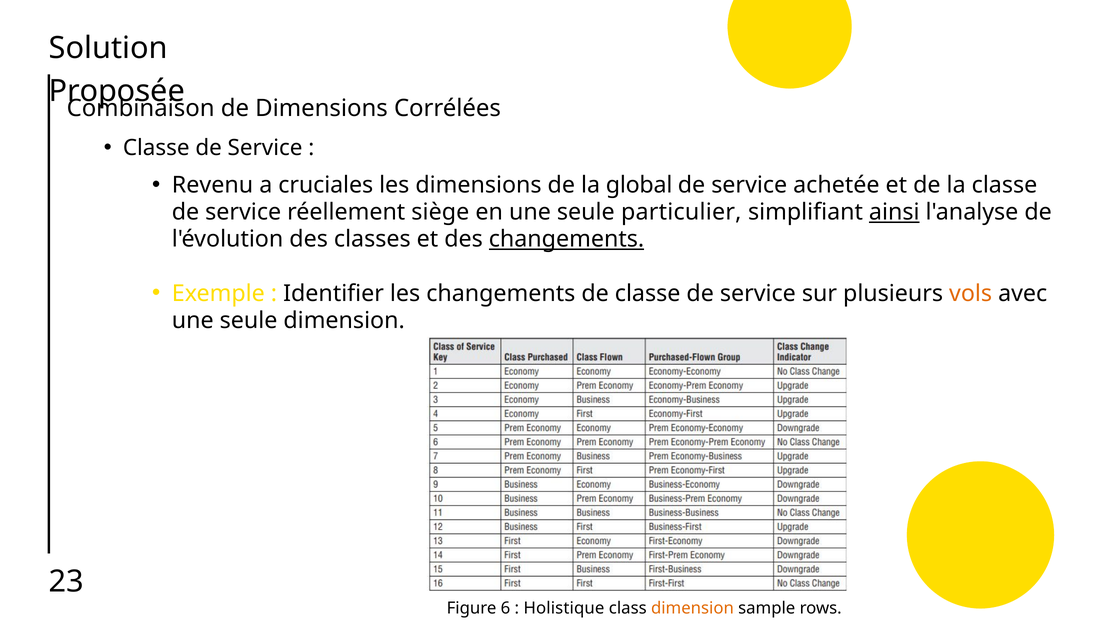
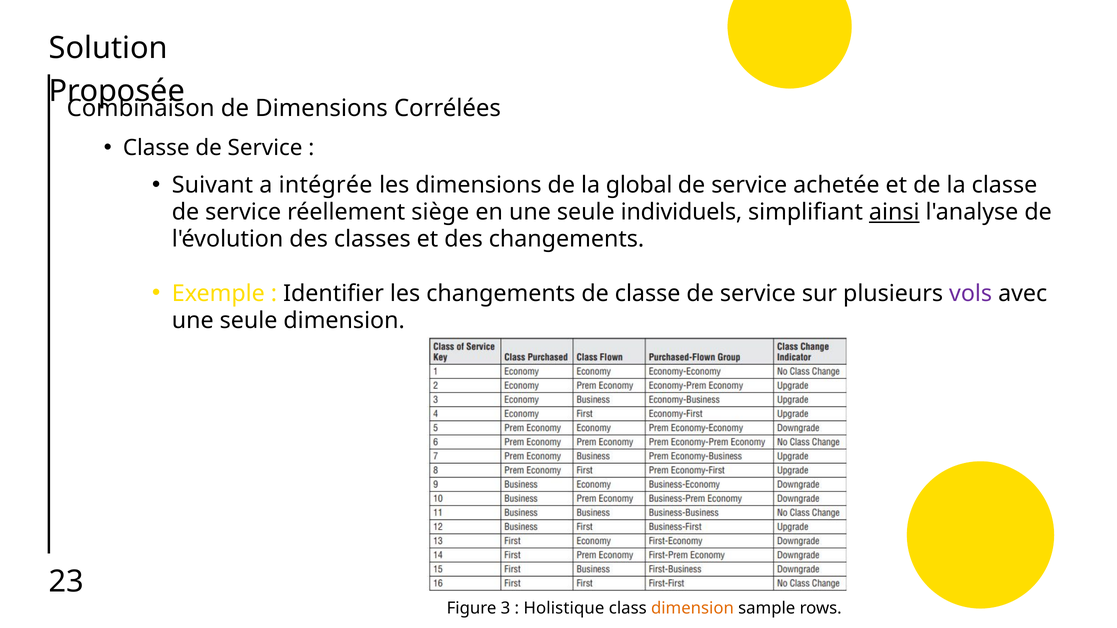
Revenu: Revenu -> Suivant (212, 185)
cruciales: cruciales -> intégrée (326, 185)
particulier: particulier -> individuels (681, 212)
changements underline: present -> none (566, 239)
vols colour: orange -> purple (971, 293)
6: 6 -> 3 (505, 609)
